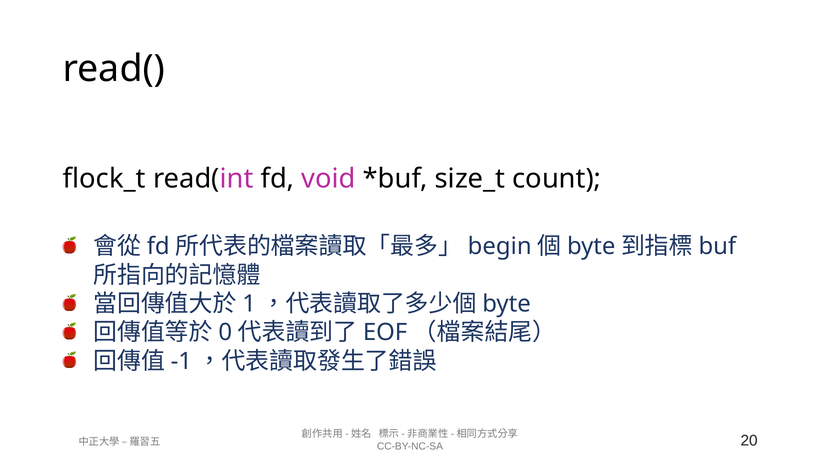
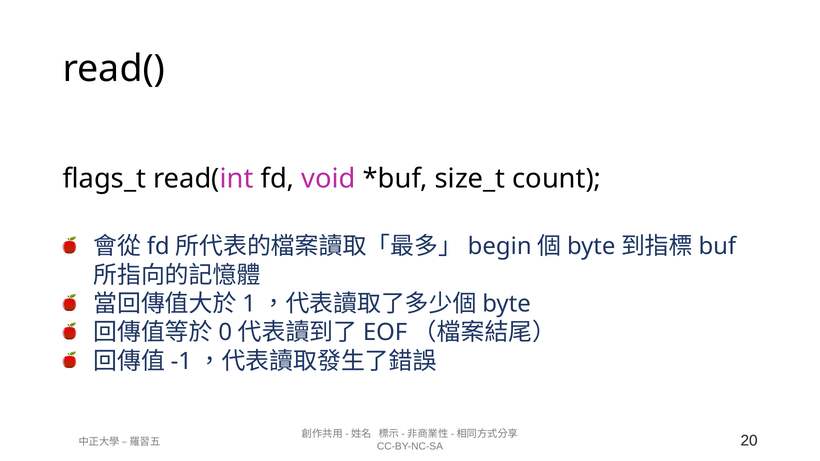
flock_t: flock_t -> flags_t (104, 179)
